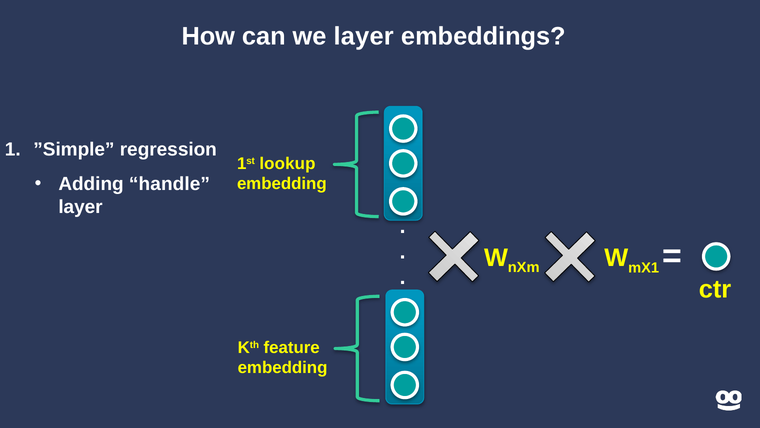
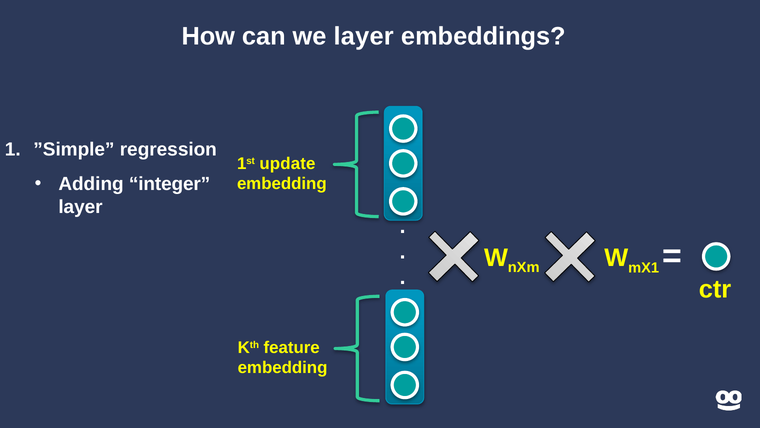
lookup: lookup -> update (287, 164)
handle: handle -> integer (170, 184)
